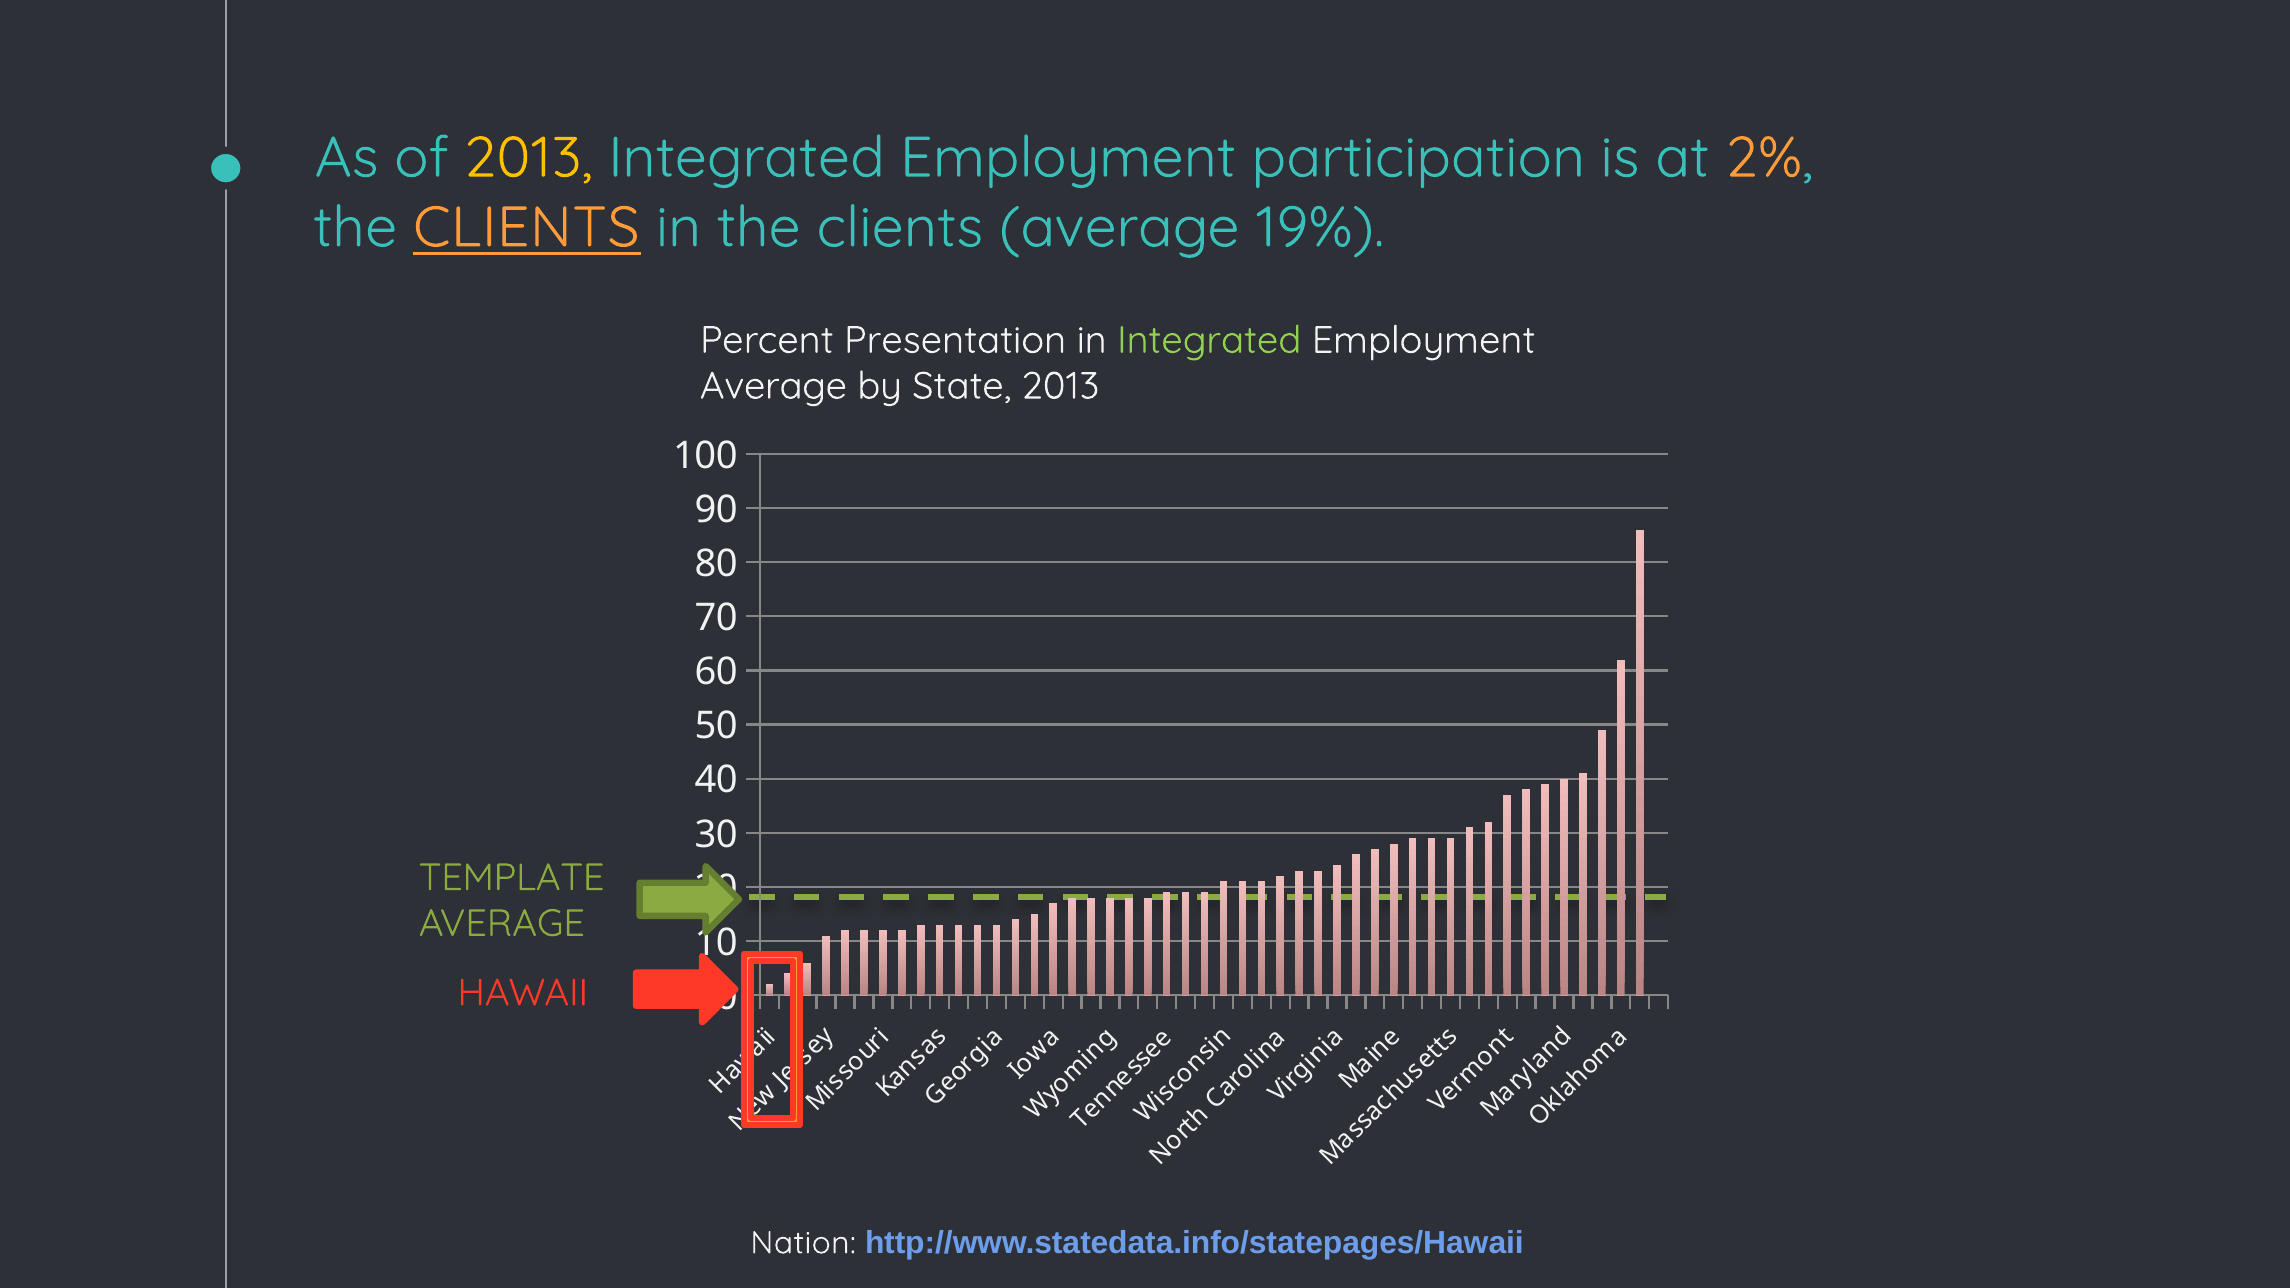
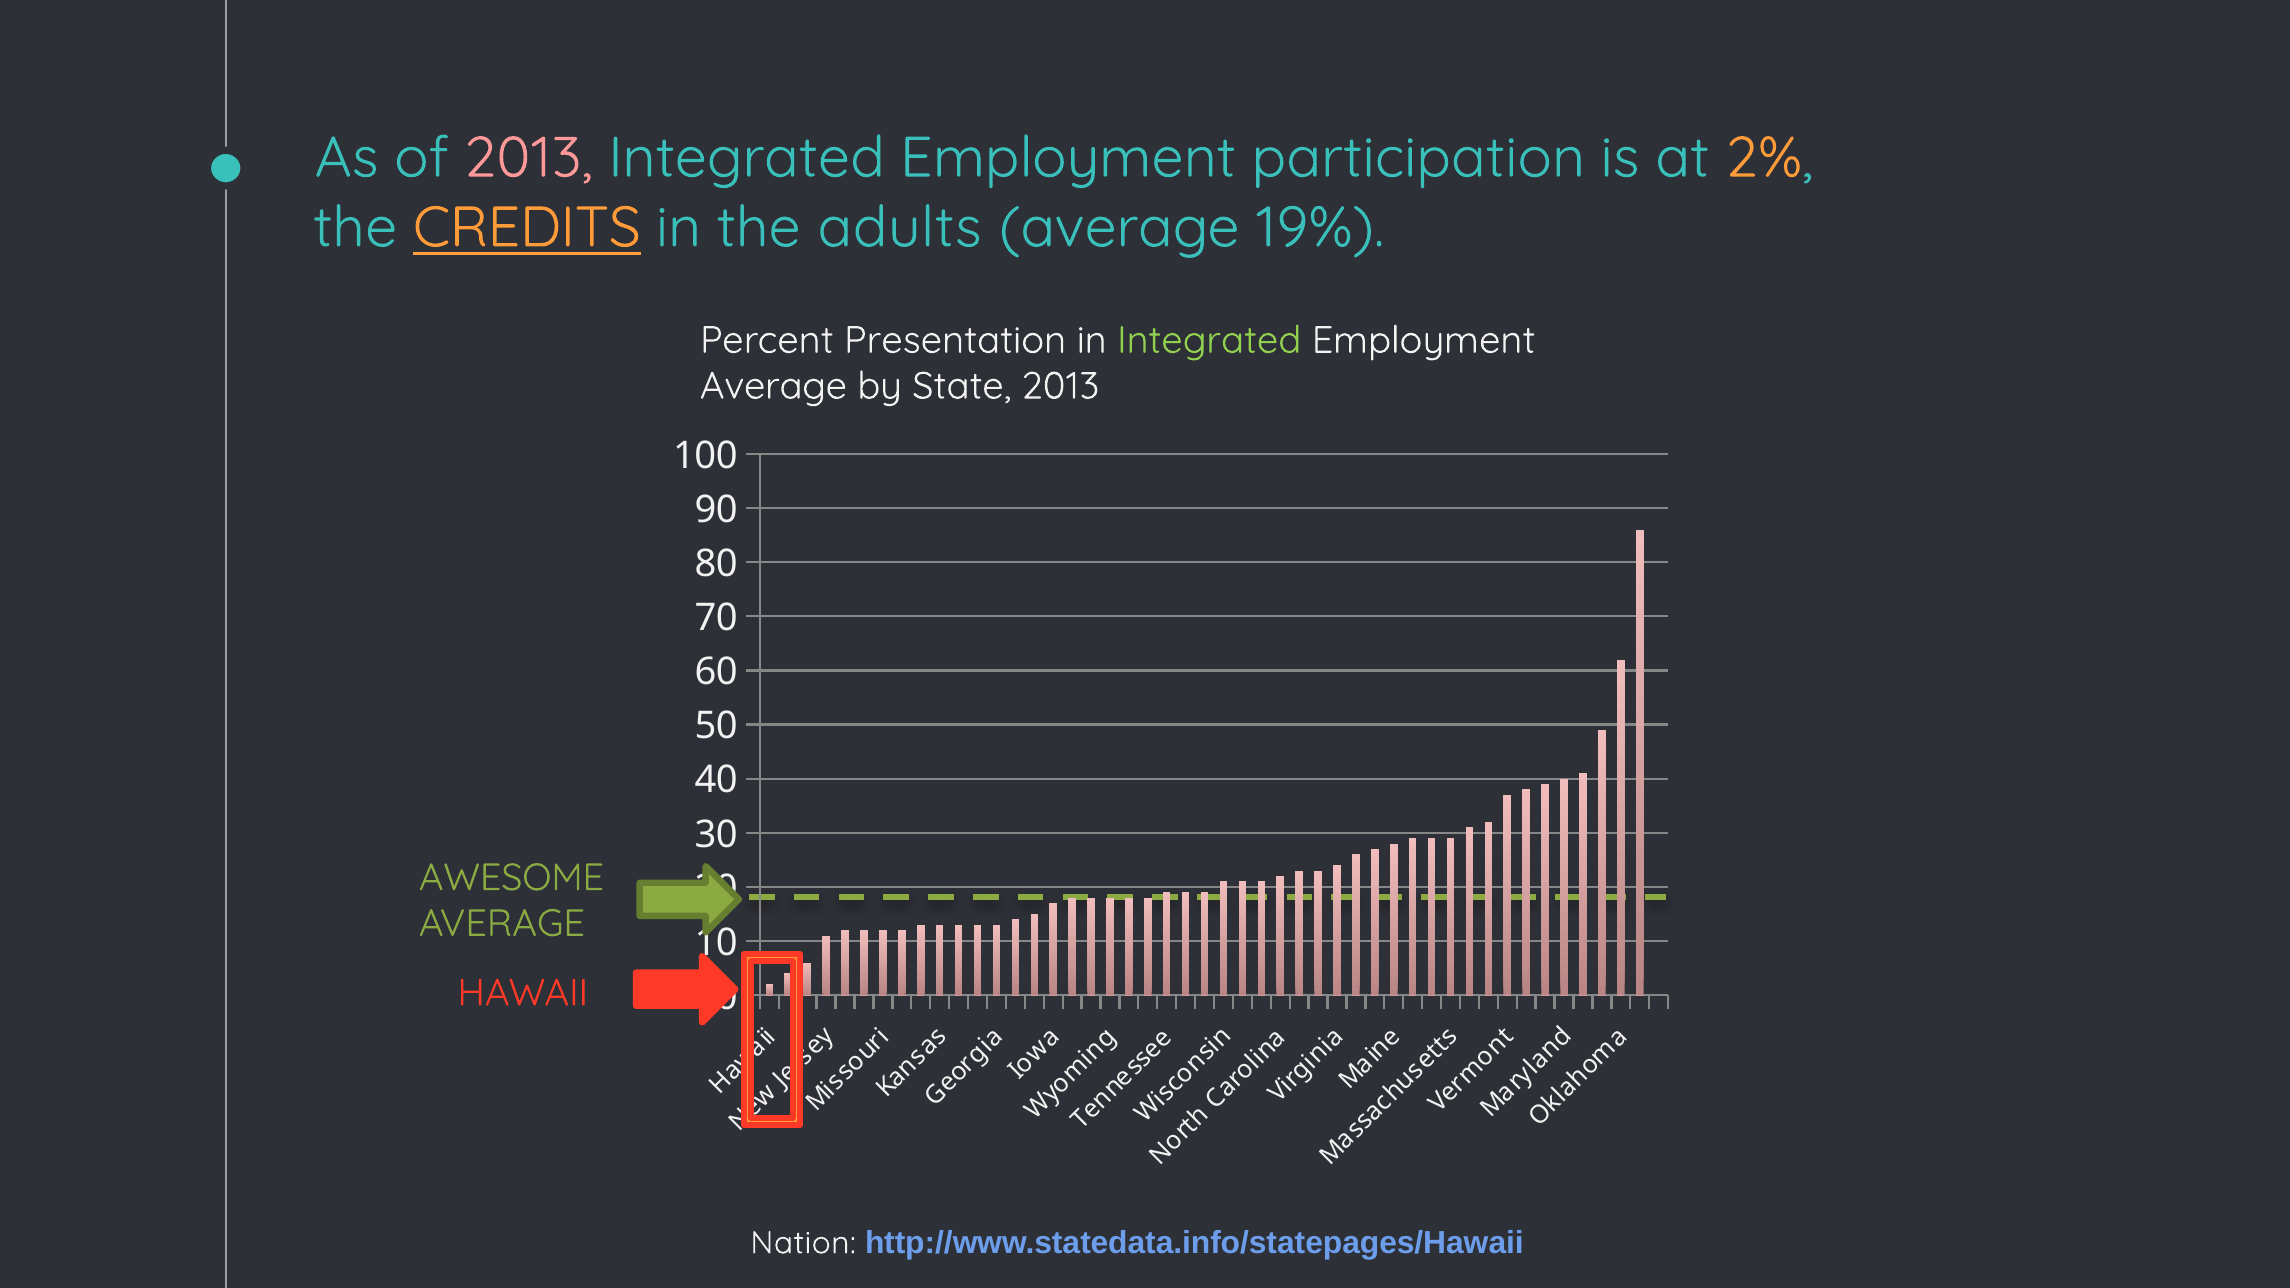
2013 colour: yellow -> pink (529, 158)
CLIENTS: CLIENTS -> CREDITS (527, 228)
in the clients: clients -> adults (900, 228)
TEMPLATE: TEMPLATE -> AWESOME (511, 878)
